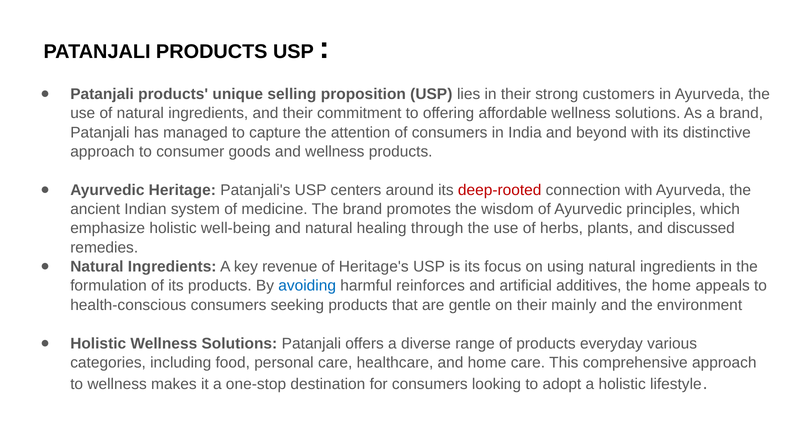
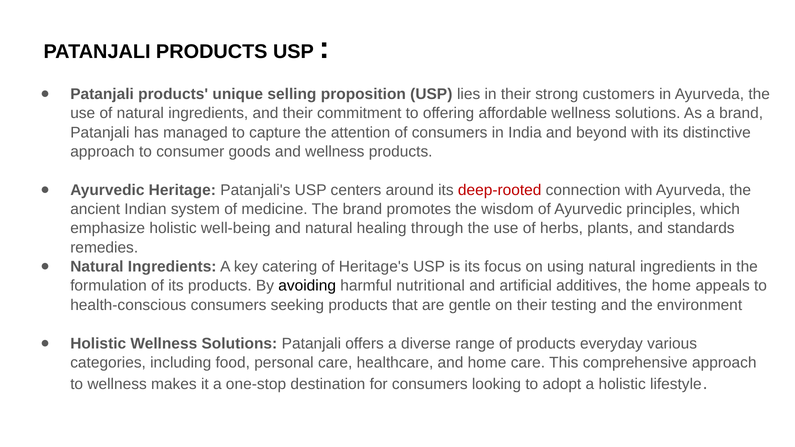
discussed: discussed -> standards (701, 228)
revenue: revenue -> catering (290, 267)
avoiding colour: blue -> black (307, 286)
reinforces: reinforces -> nutritional (431, 286)
mainly: mainly -> testing (574, 305)
